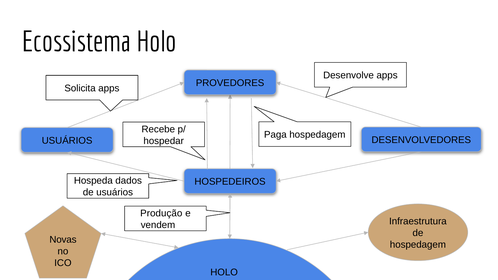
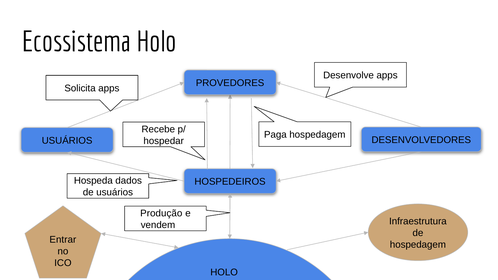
Novas: Novas -> Entrar (63, 240)
